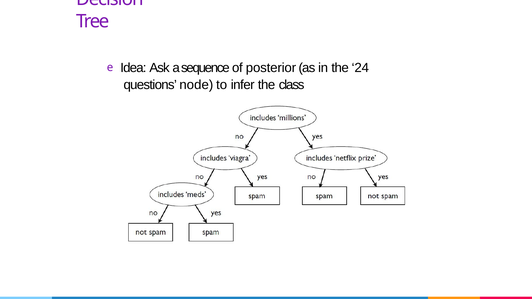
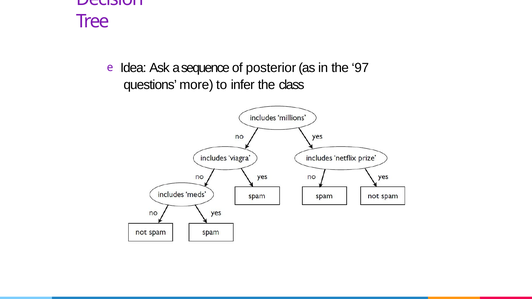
24: 24 -> 97 (360, 68)
node: node -> more (196, 85)
